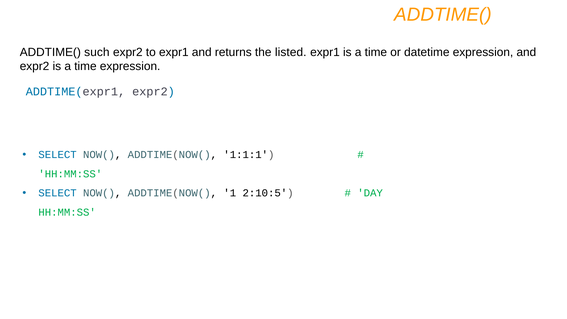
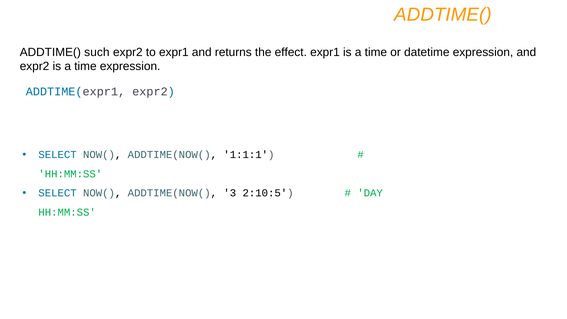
listed: listed -> effect (291, 52)
1: 1 -> 3 (230, 193)
